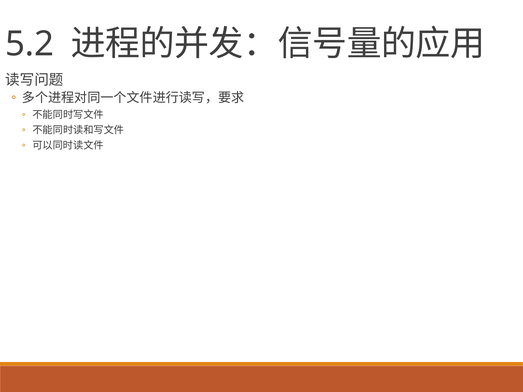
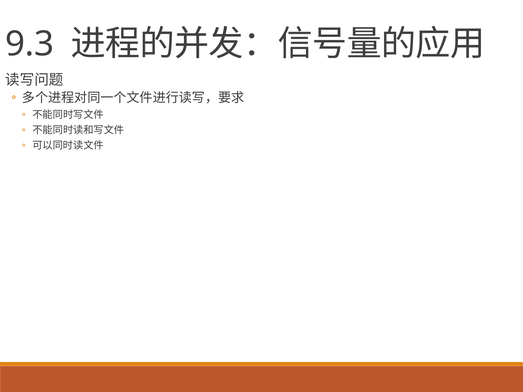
5.2: 5.2 -> 9.3 (30, 44)
